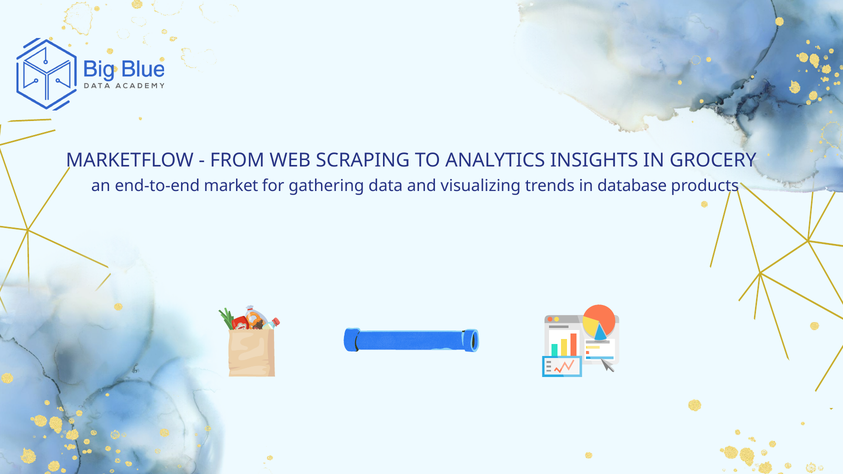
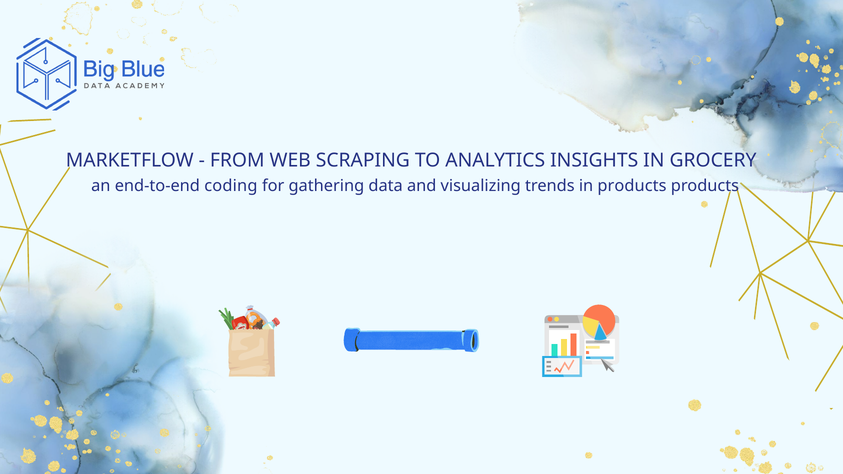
market: market -> coding (231, 186)
in database: database -> products (632, 186)
